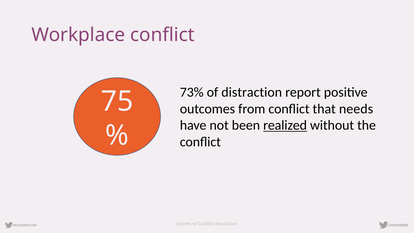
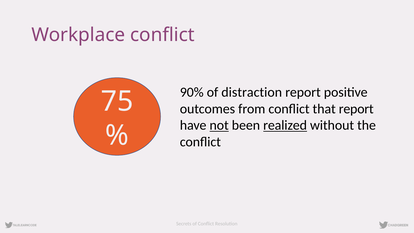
73%: 73% -> 90% (192, 92)
that needs: needs -> report (356, 109)
not underline: none -> present (219, 125)
